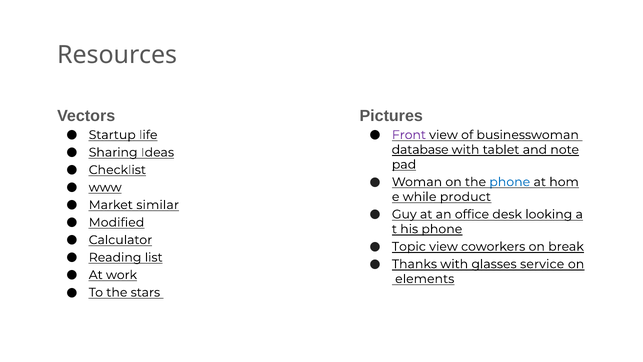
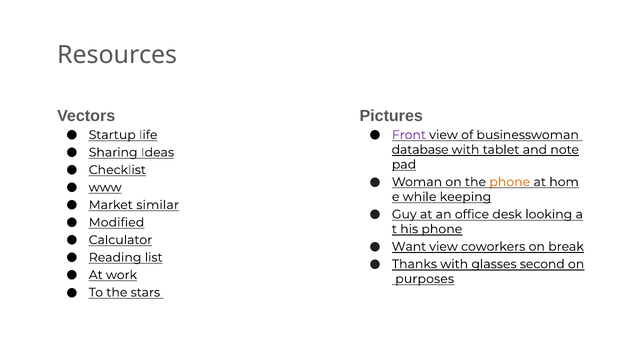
phone colour: blue -> orange (510, 182)
product: product -> keeping (465, 197)
Topic: Topic -> Want (409, 246)
service: service -> second (542, 264)
elements: elements -> purposes (425, 279)
